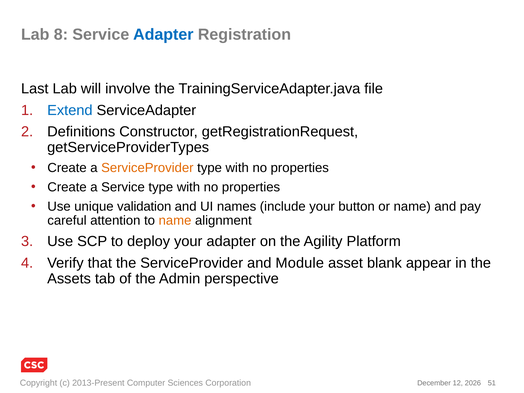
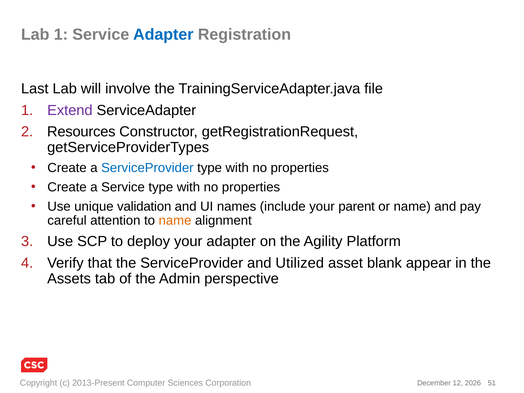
Lab 8: 8 -> 1 (61, 35)
Extend colour: blue -> purple (70, 110)
Definitions: Definitions -> Resources (81, 132)
ServiceProvider colour: orange -> blue (147, 168)
button: button -> parent (357, 206)
Module: Module -> Utilized (300, 263)
